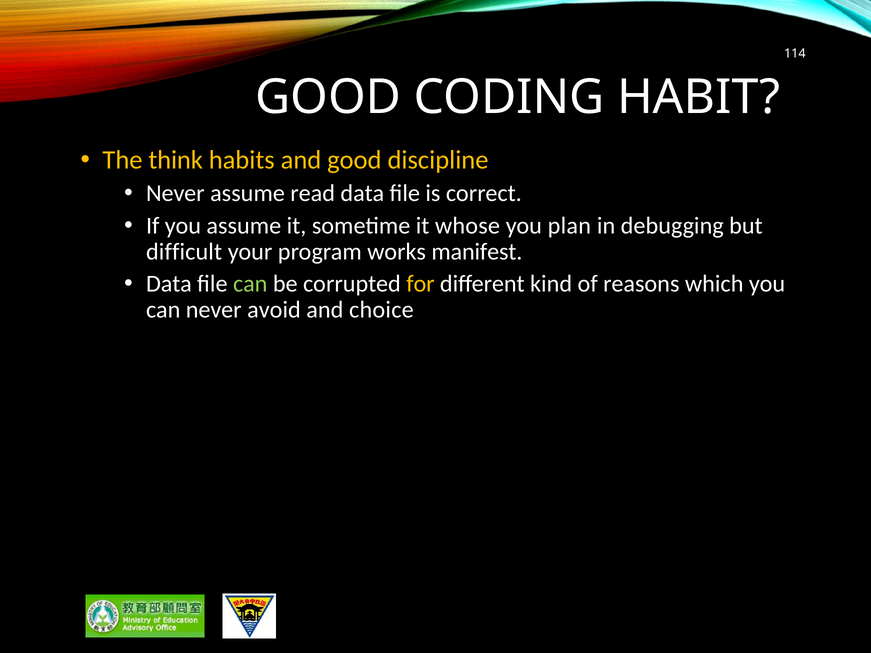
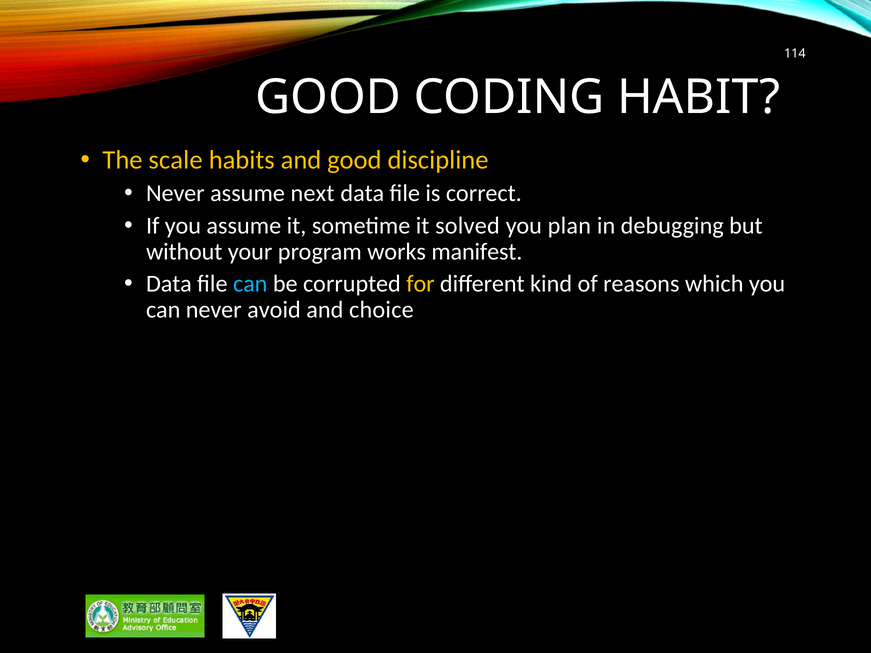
think: think -> scale (176, 160)
read: read -> next (313, 193)
whose: whose -> solved (467, 226)
difficult: difficult -> without (184, 252)
can colour: light green -> light blue (250, 284)
